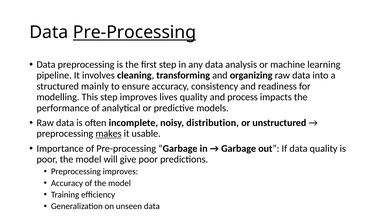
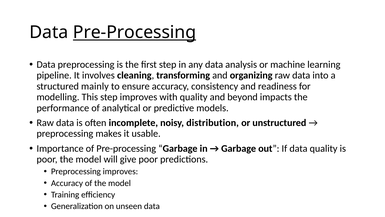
lives: lives -> with (168, 97)
process: process -> beyond (243, 97)
makes underline: present -> none (109, 133)
